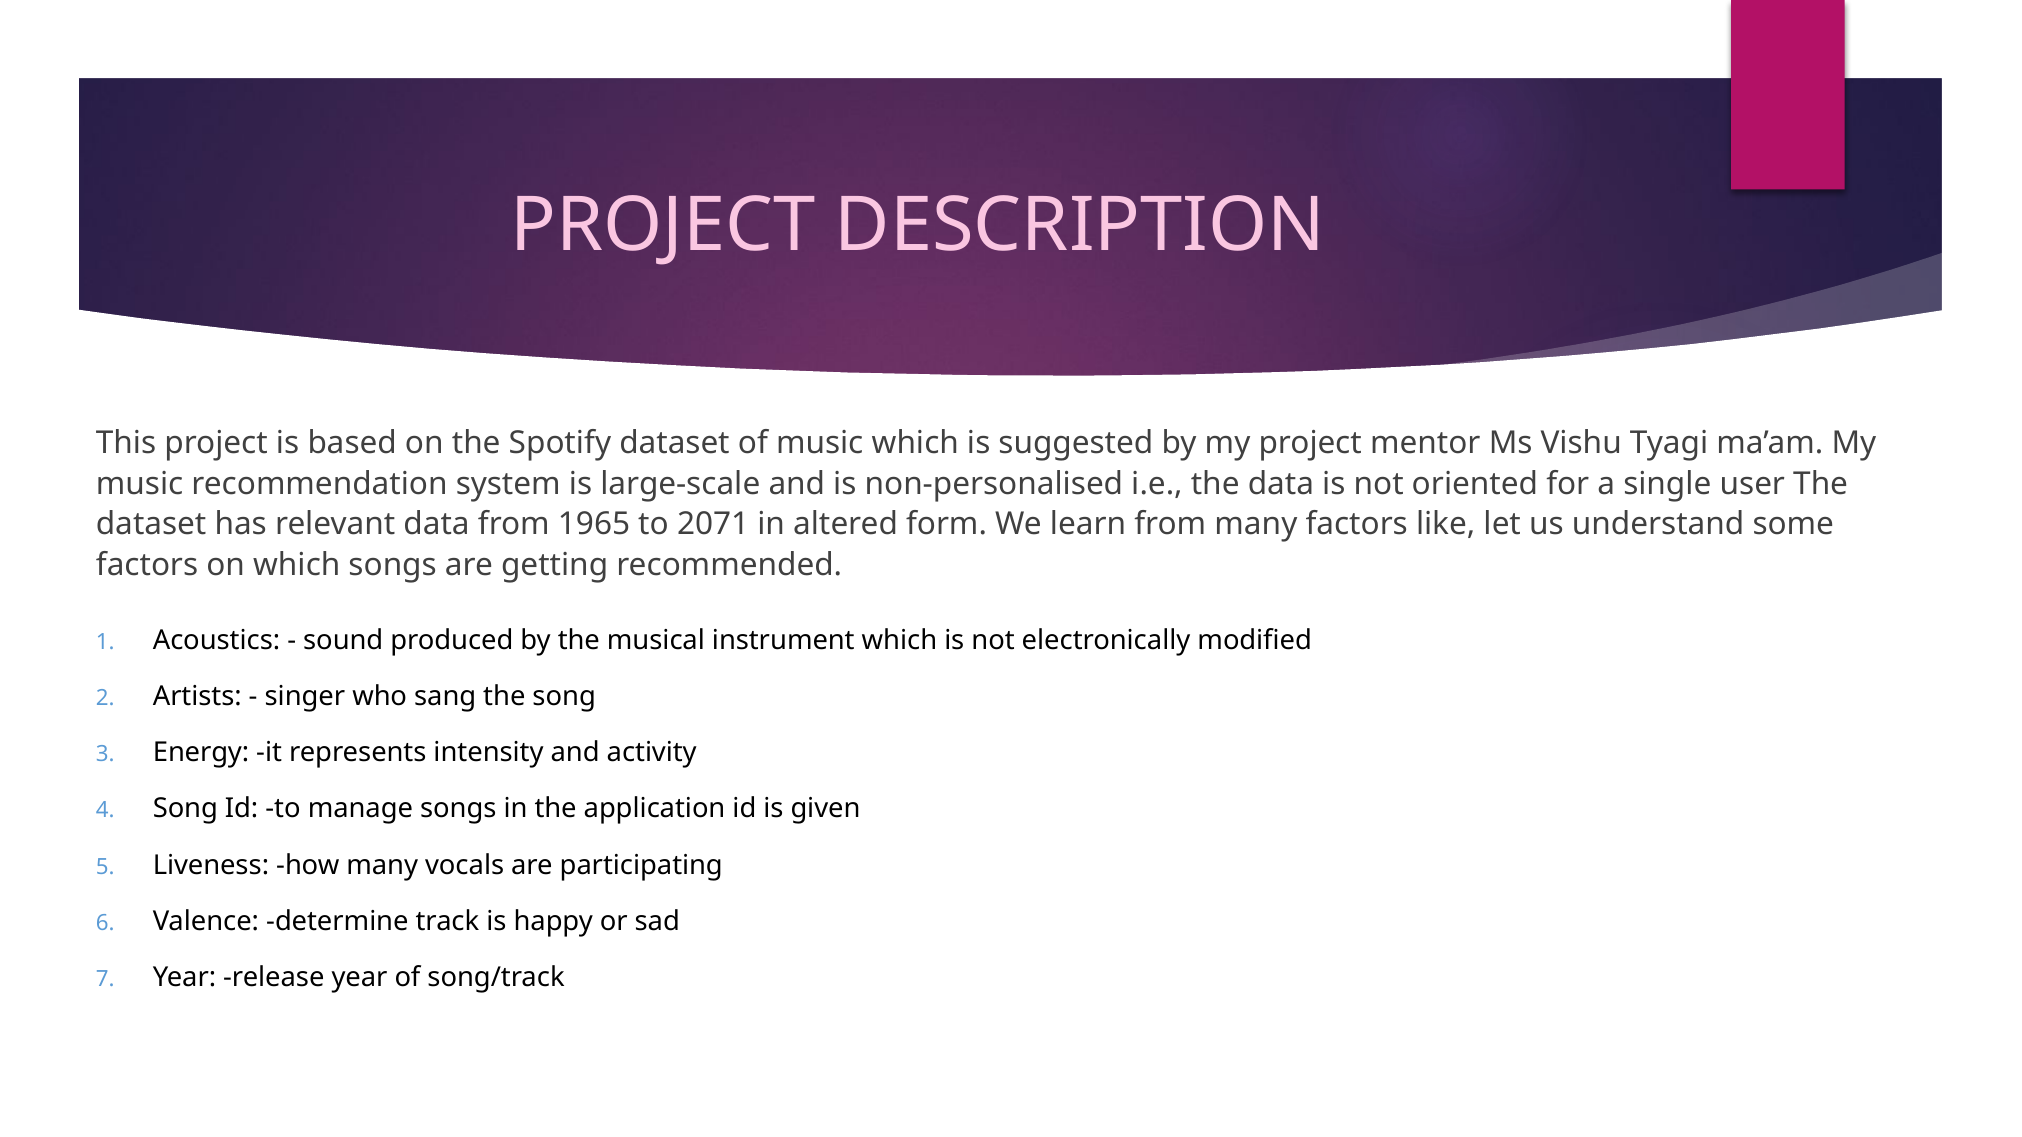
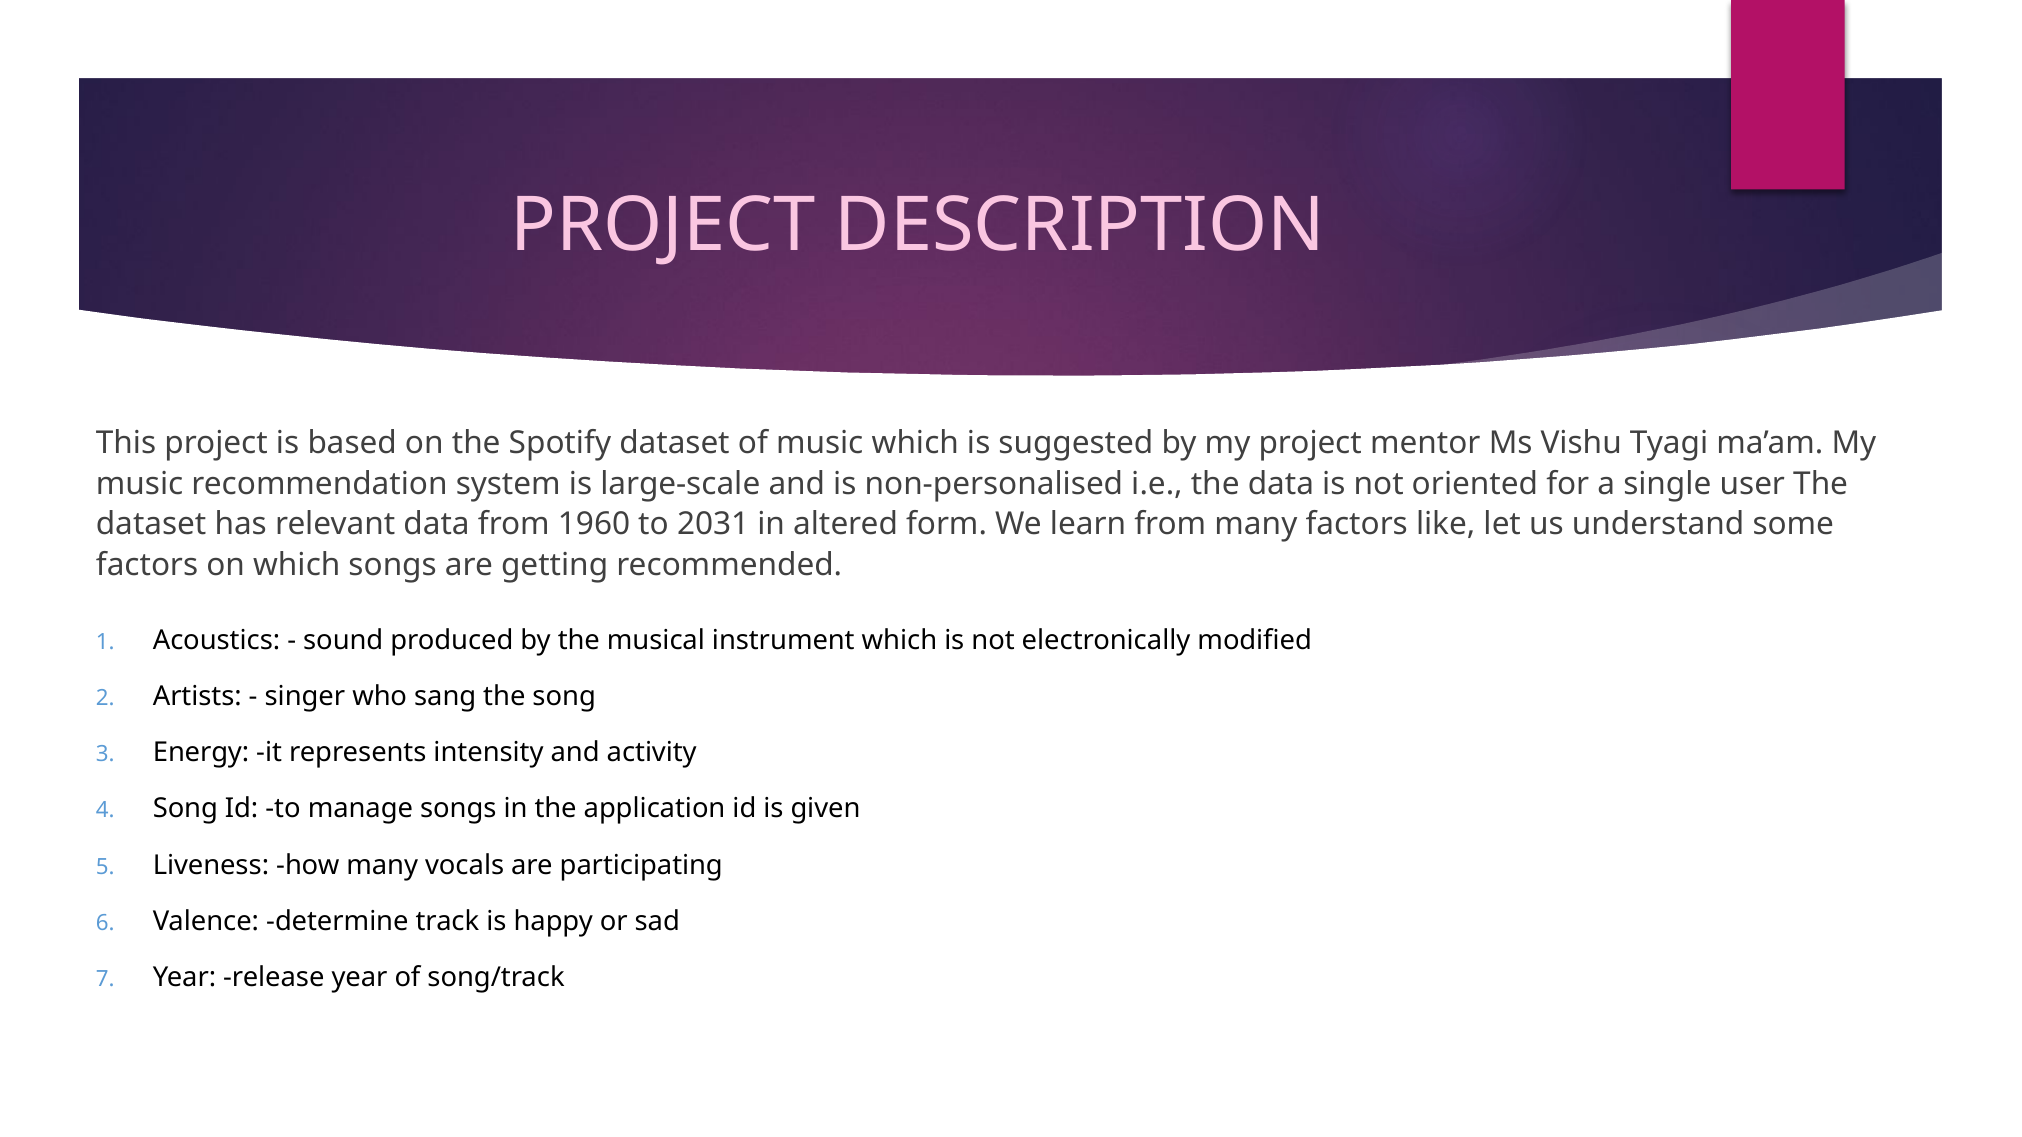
1965: 1965 -> 1960 (594, 525)
2071: 2071 -> 2031 (713, 525)
